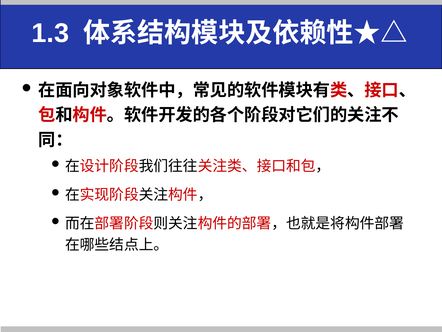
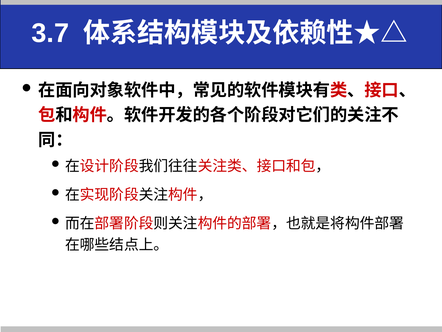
1.3: 1.3 -> 3.7 (50, 33)
